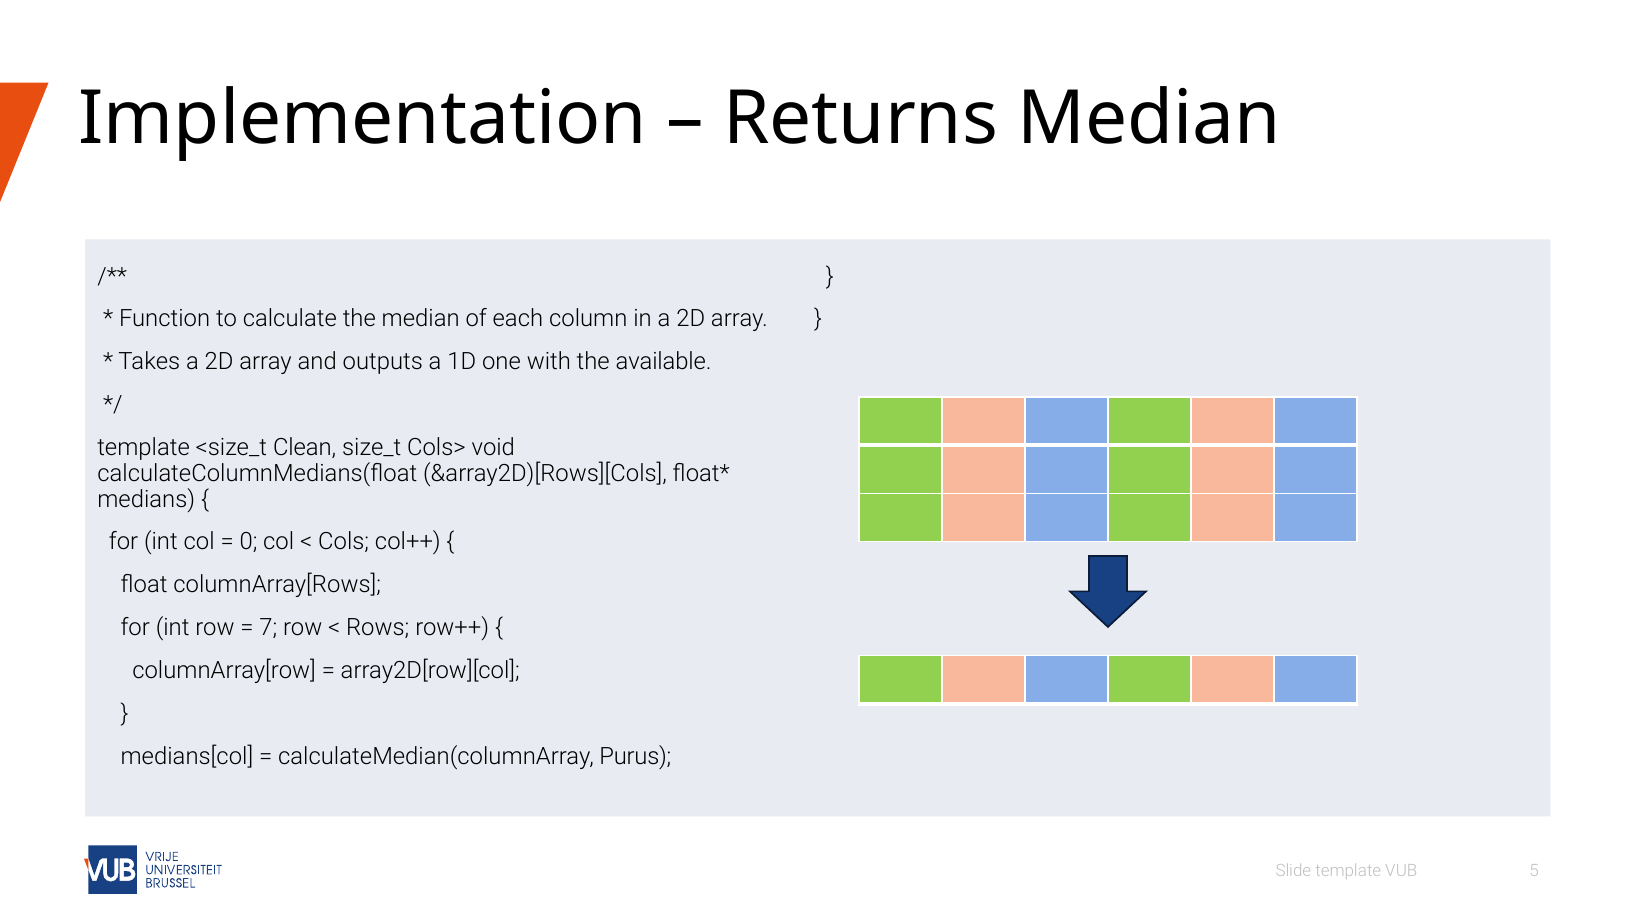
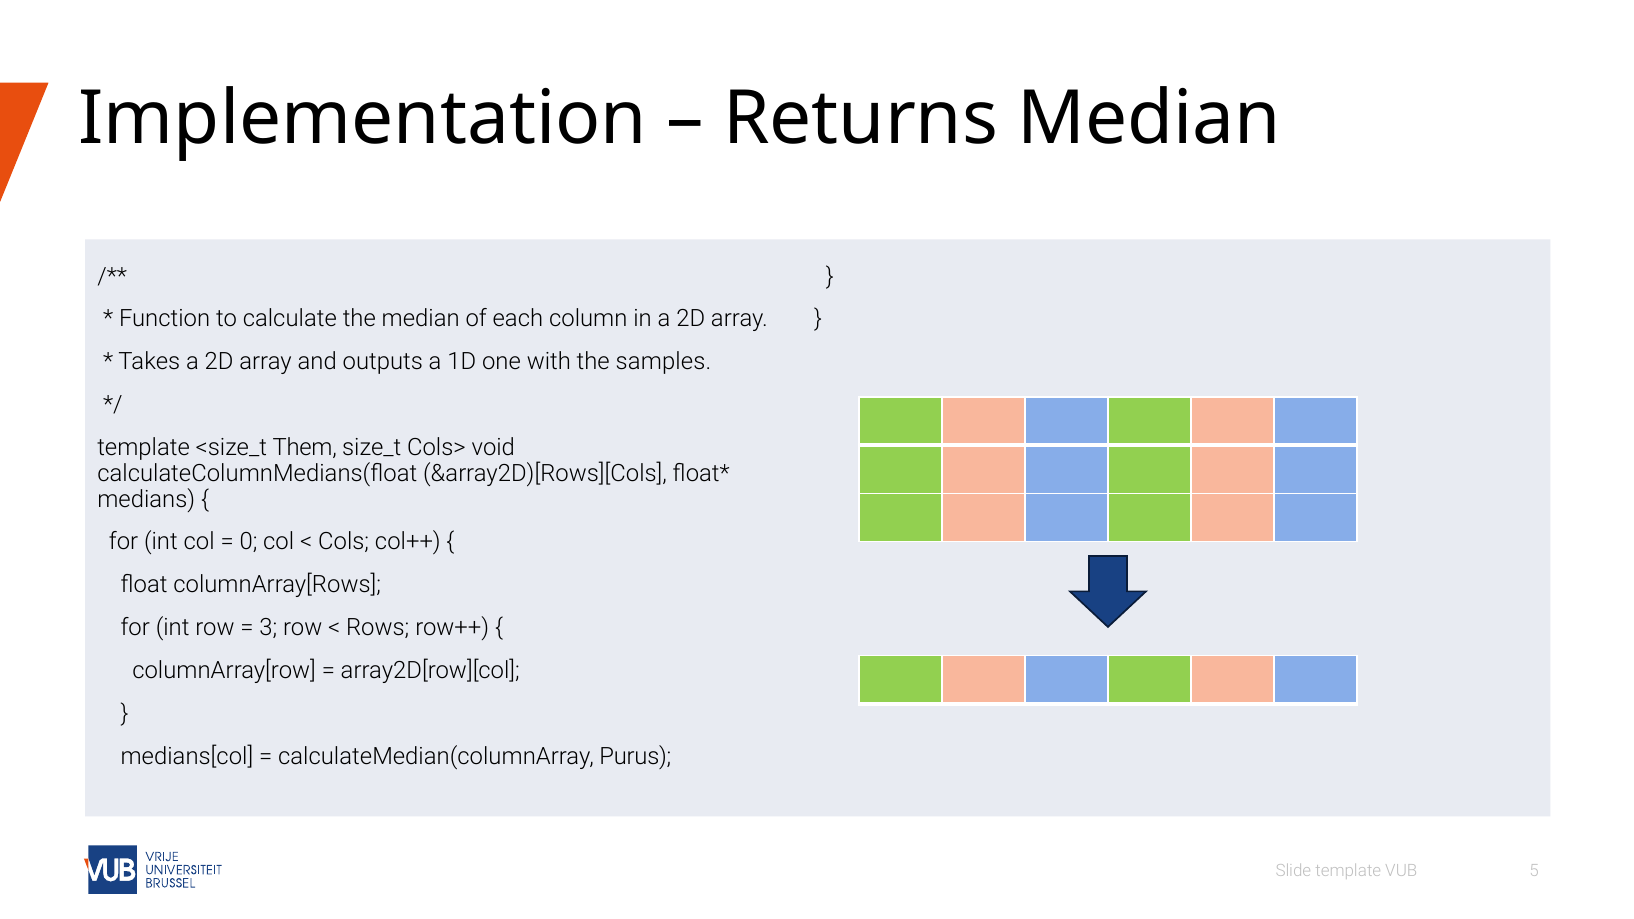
available: available -> samples (663, 362)
Clean: Clean -> Them (305, 448)
7: 7 -> 3 (268, 628)
